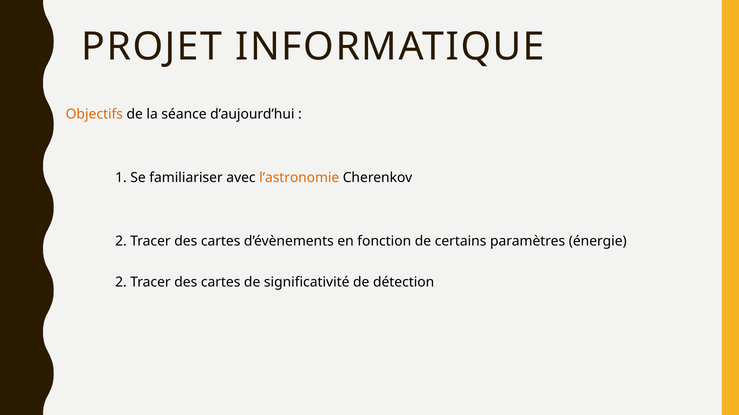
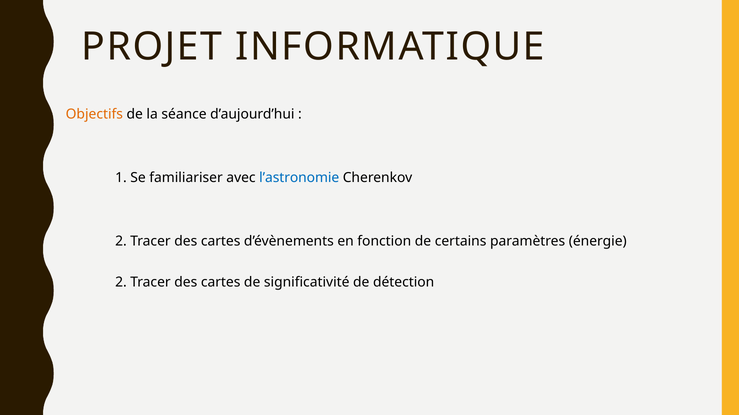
l’astronomie colour: orange -> blue (299, 178)
